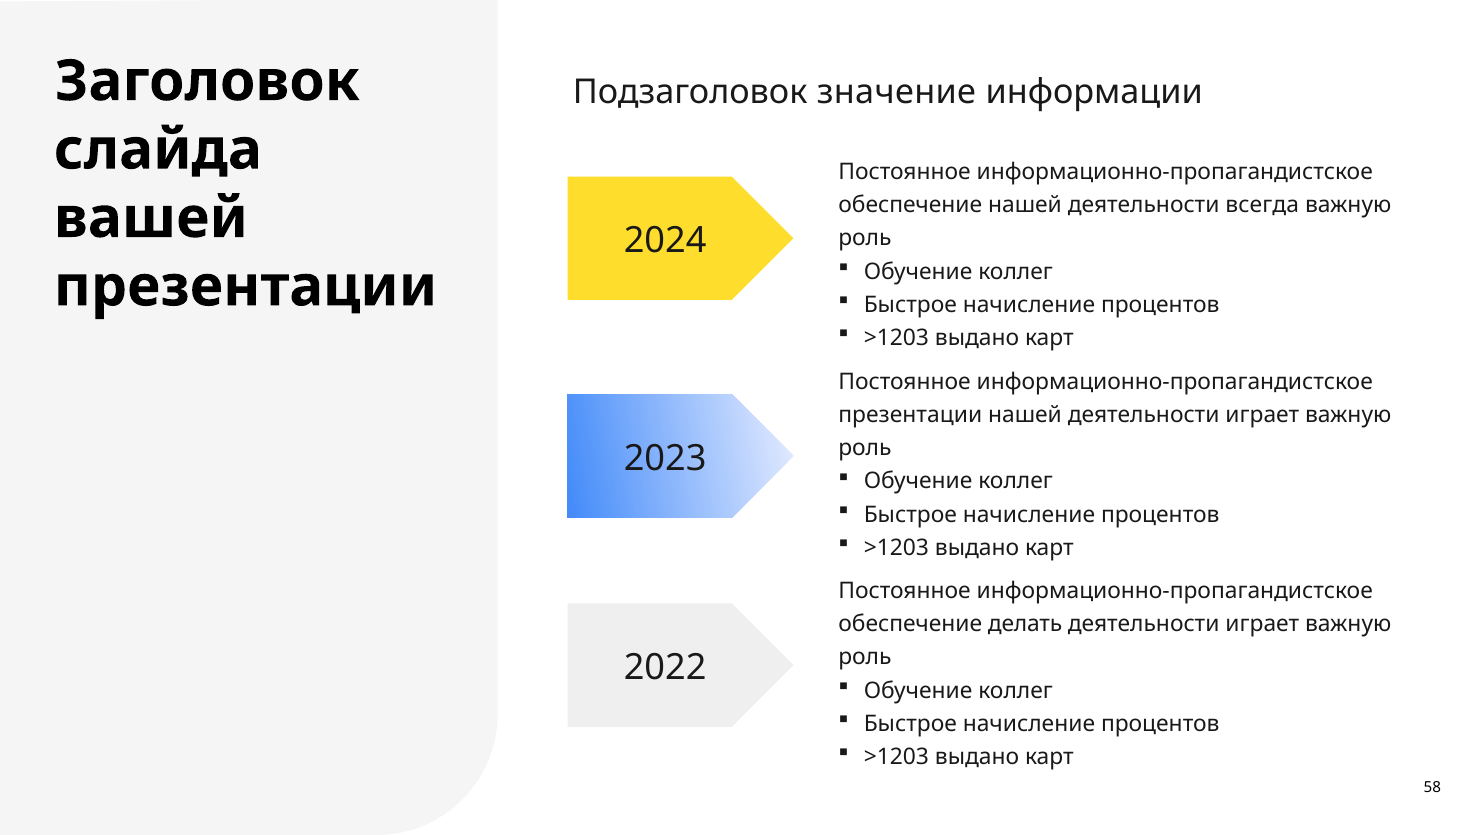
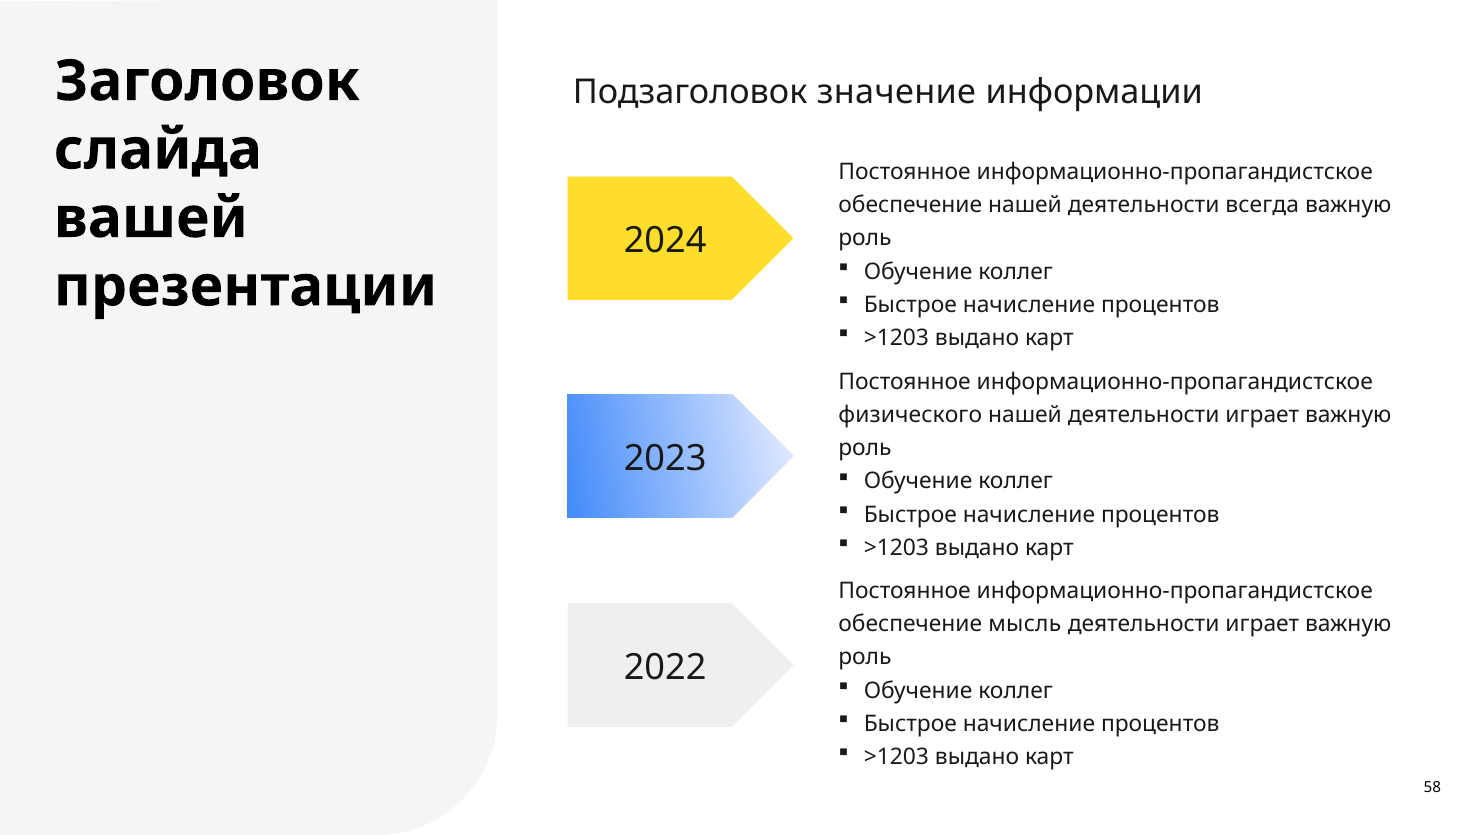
презентации: презентации -> физического (910, 415)
делать: делать -> мысль (1025, 624)
